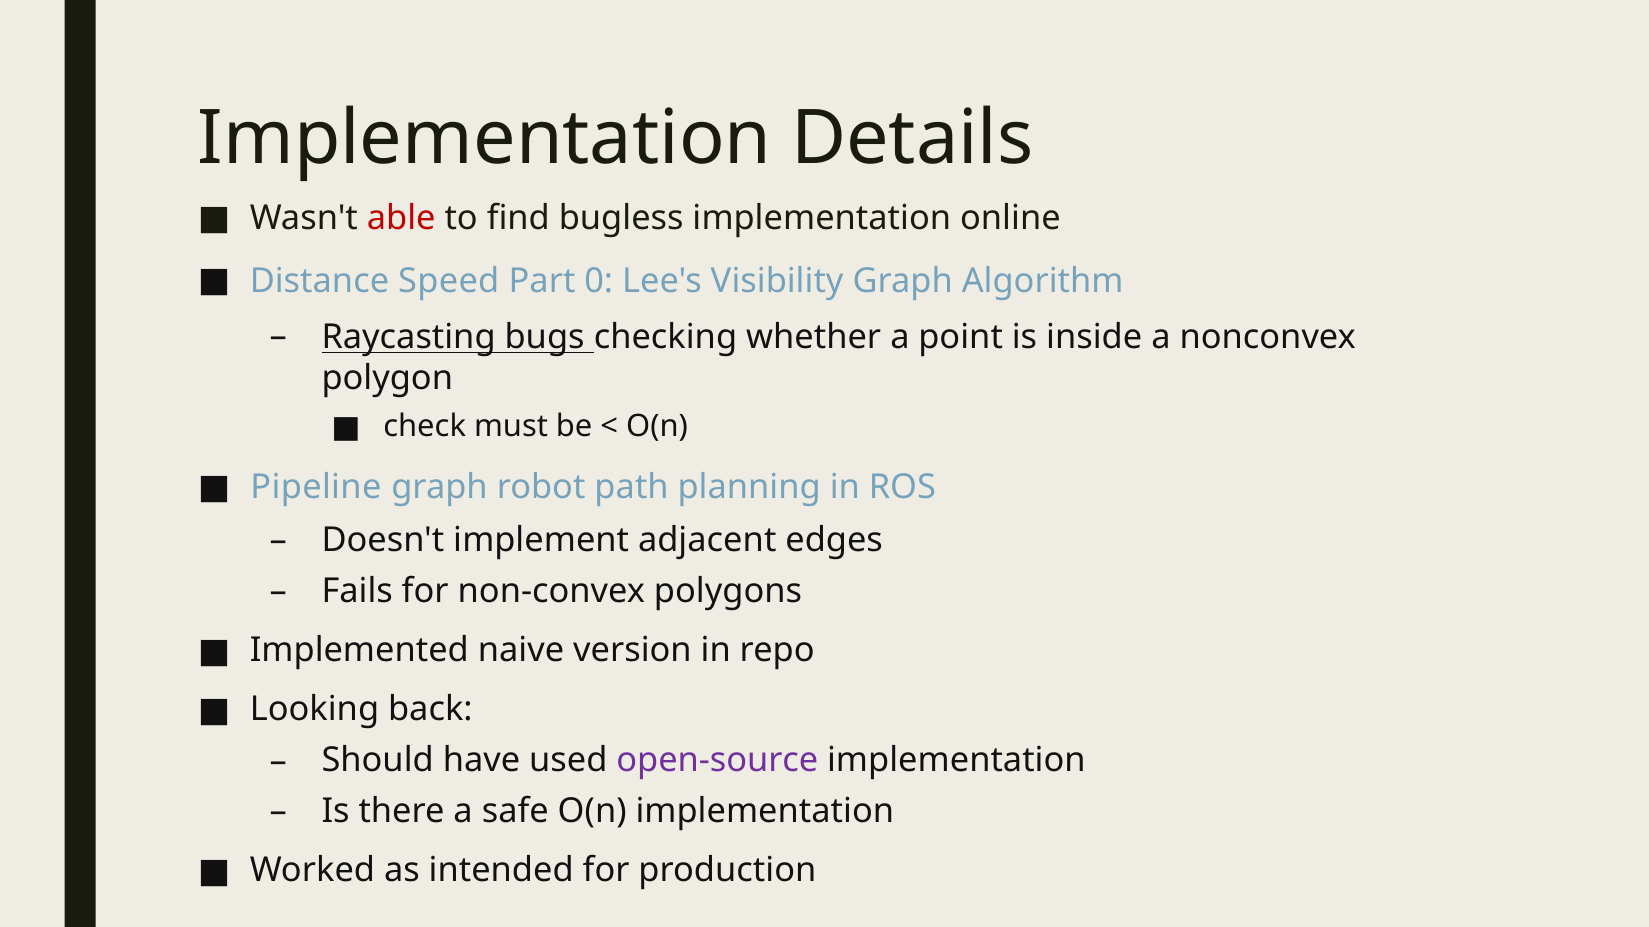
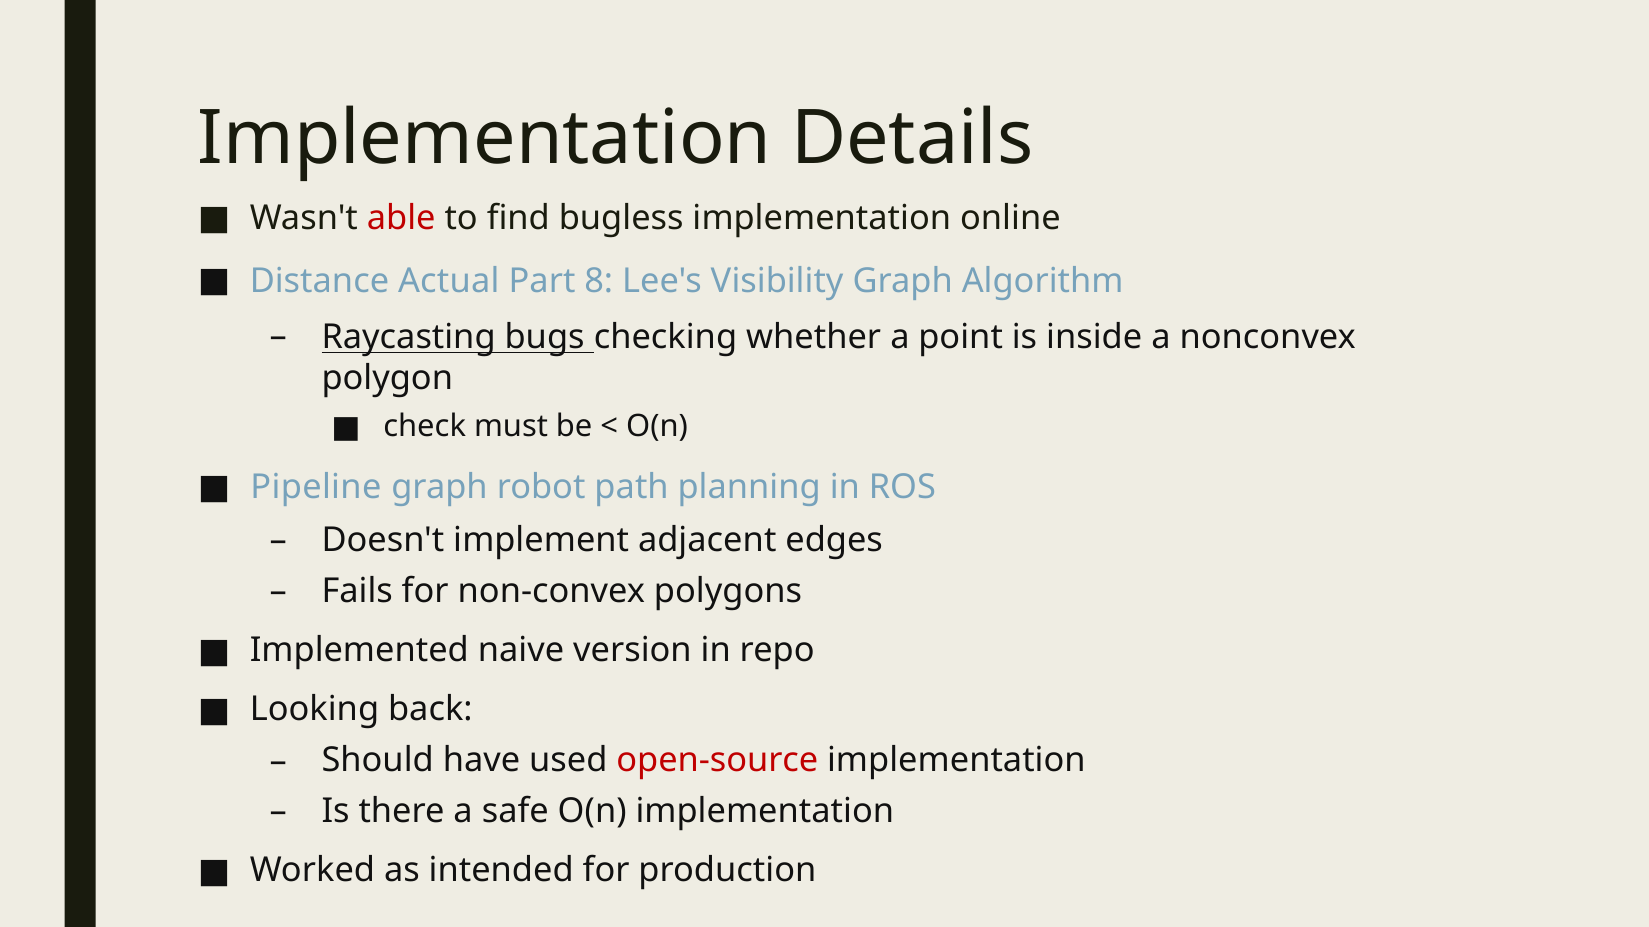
Speed: Speed -> Actual (449, 281)
0: 0 -> 8 (599, 281)
open-source colour: purple -> red (717, 761)
